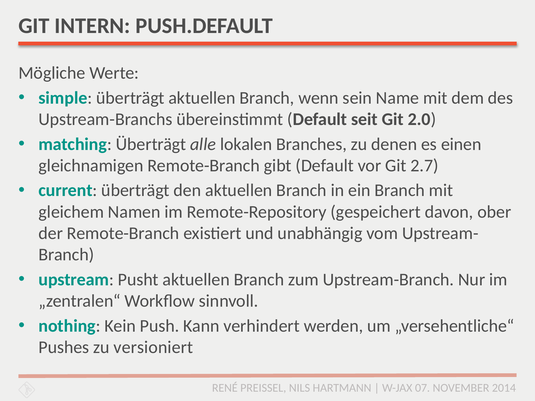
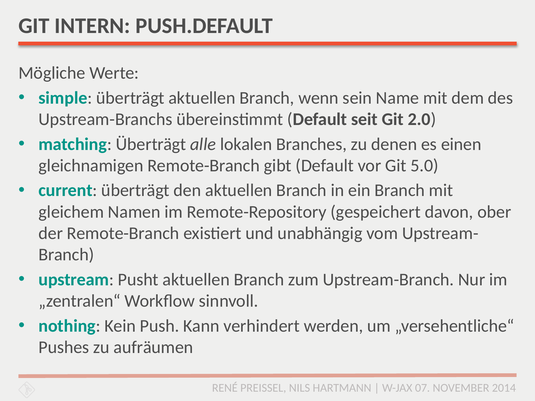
2.7: 2.7 -> 5.0 (425, 166)
versioniert: versioniert -> aufräumen (153, 347)
